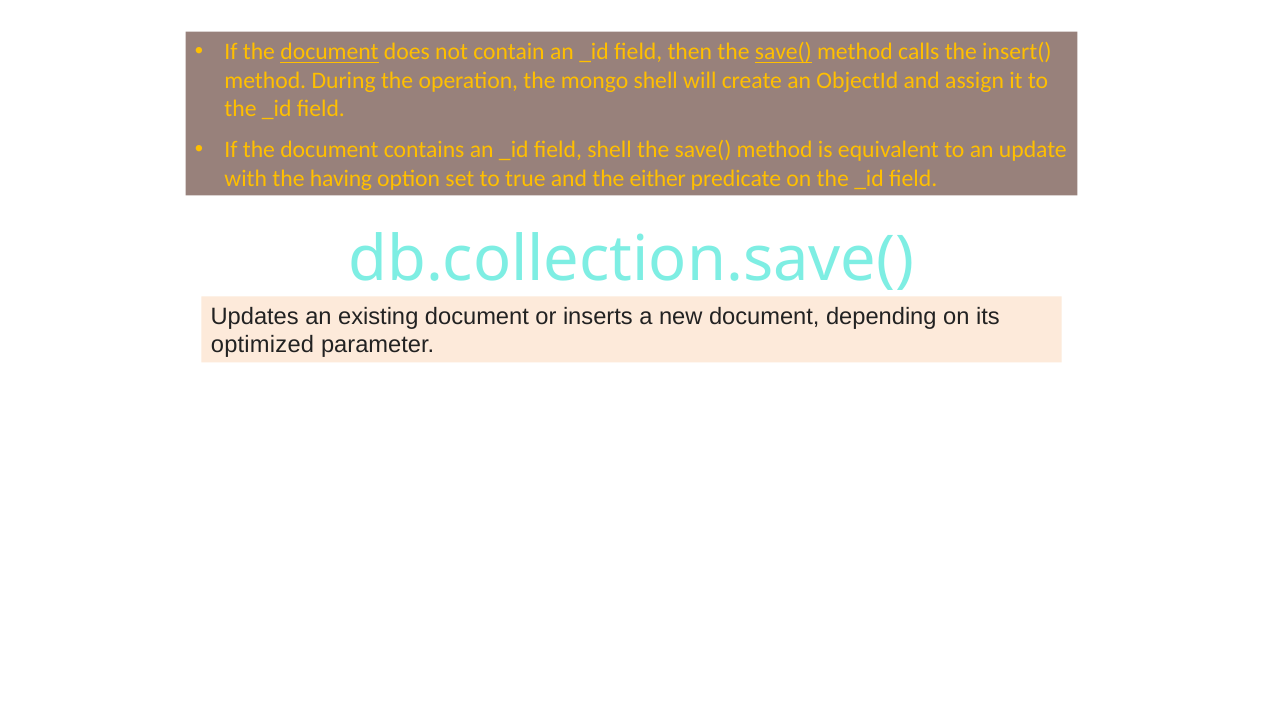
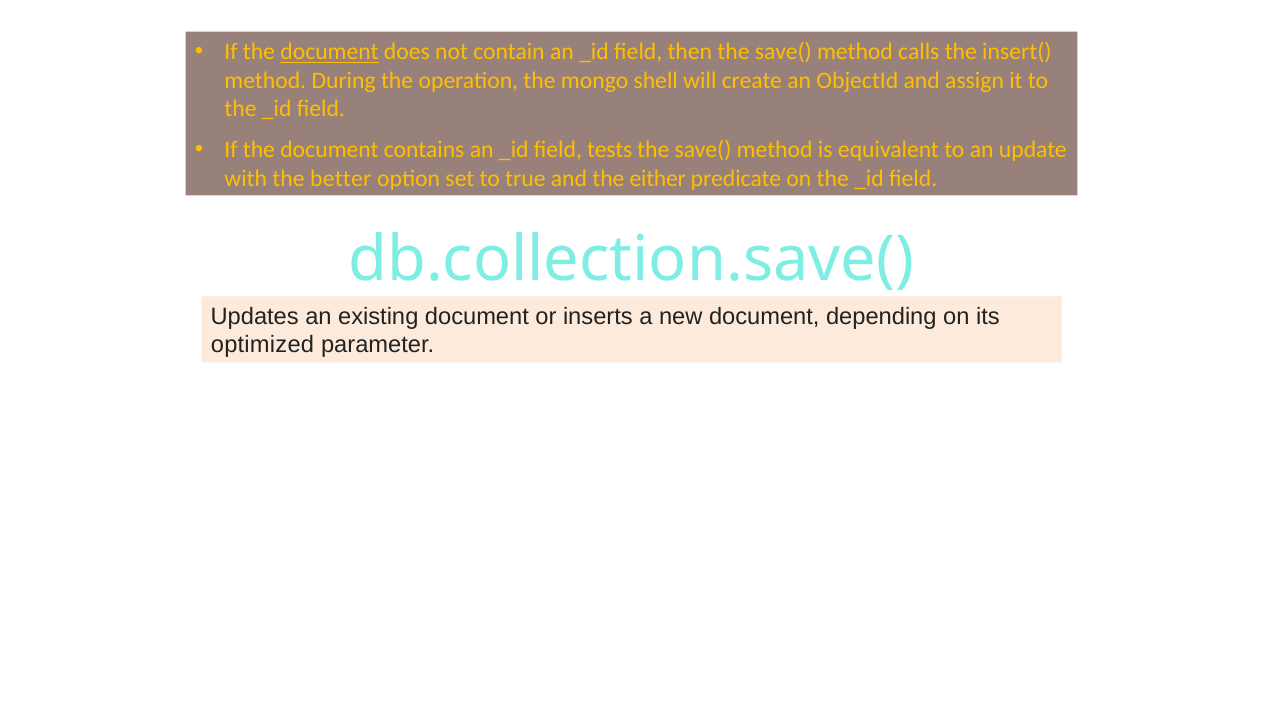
save( underline: present -> none (783, 52)
field shell: shell -> tests (610, 150)
having: having -> better (341, 178)
